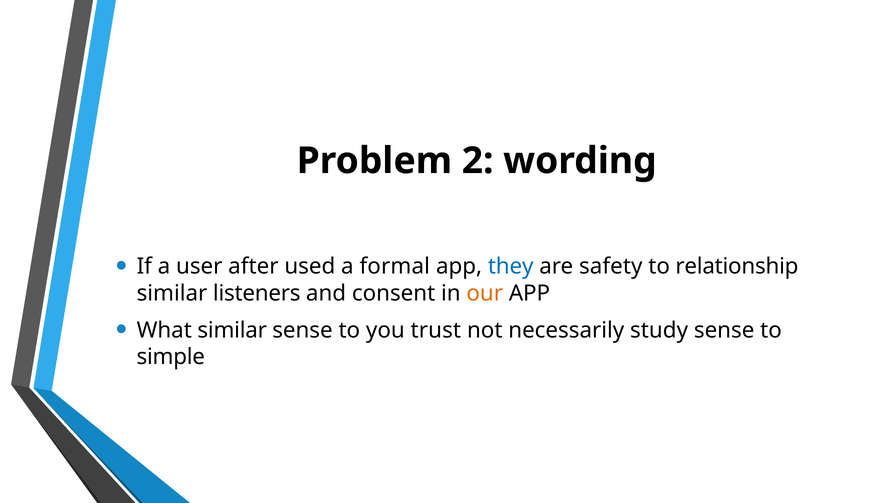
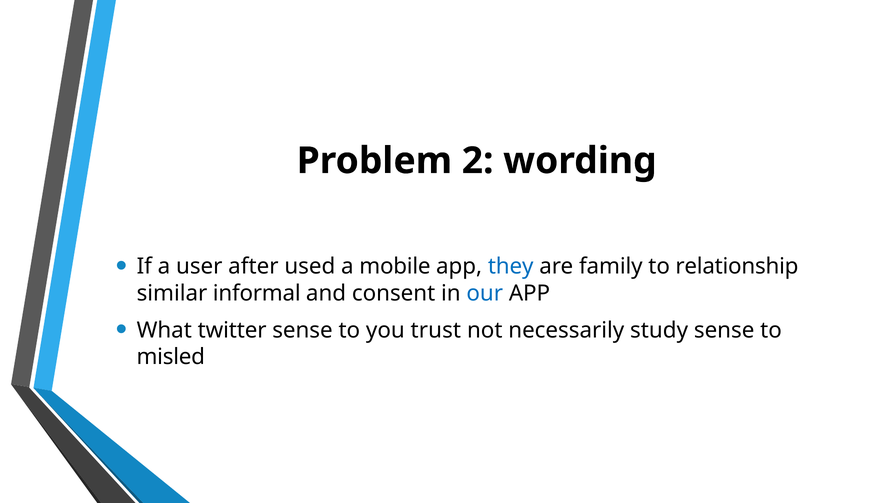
formal: formal -> mobile (395, 267)
safety: safety -> family (611, 267)
listeners: listeners -> informal (257, 294)
our colour: orange -> blue (485, 294)
What similar: similar -> twitter (232, 330)
simple: simple -> misled (171, 357)
